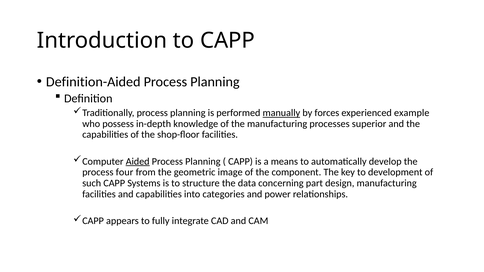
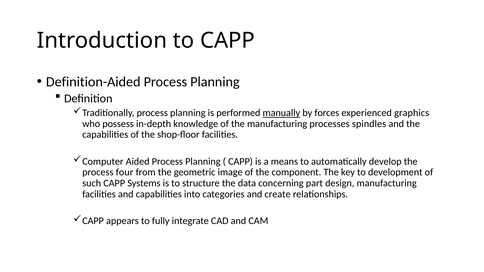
example: example -> graphics (412, 113)
superior: superior -> spindles (369, 124)
Aided underline: present -> none (138, 162)
power: power -> create (278, 194)
